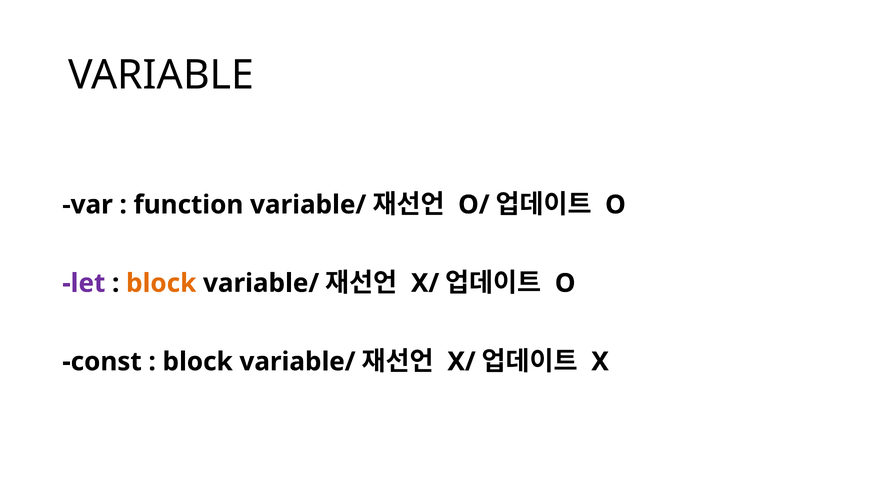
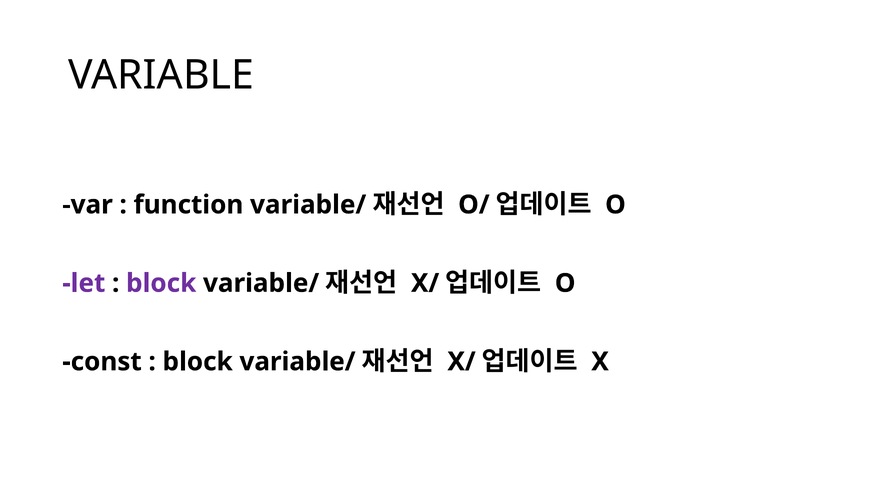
block colour: orange -> purple (161, 283)
